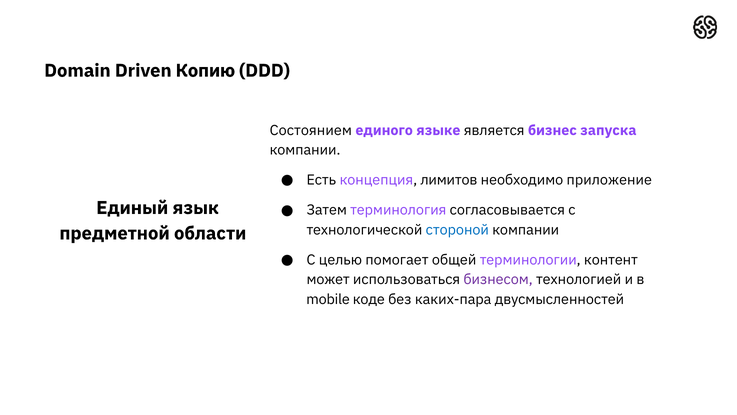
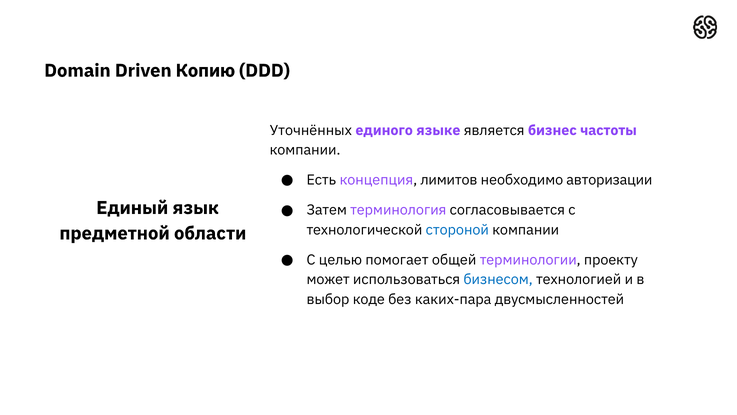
Состоянием: Состоянием -> Уточнённых (311, 130)
запуска: запуска -> частоты (608, 130)
приложение: приложение -> авторизации (609, 180)
контент: контент -> проекту (611, 260)
бизнесом colour: purple -> blue (498, 279)
mobile: mobile -> выбор (328, 299)
